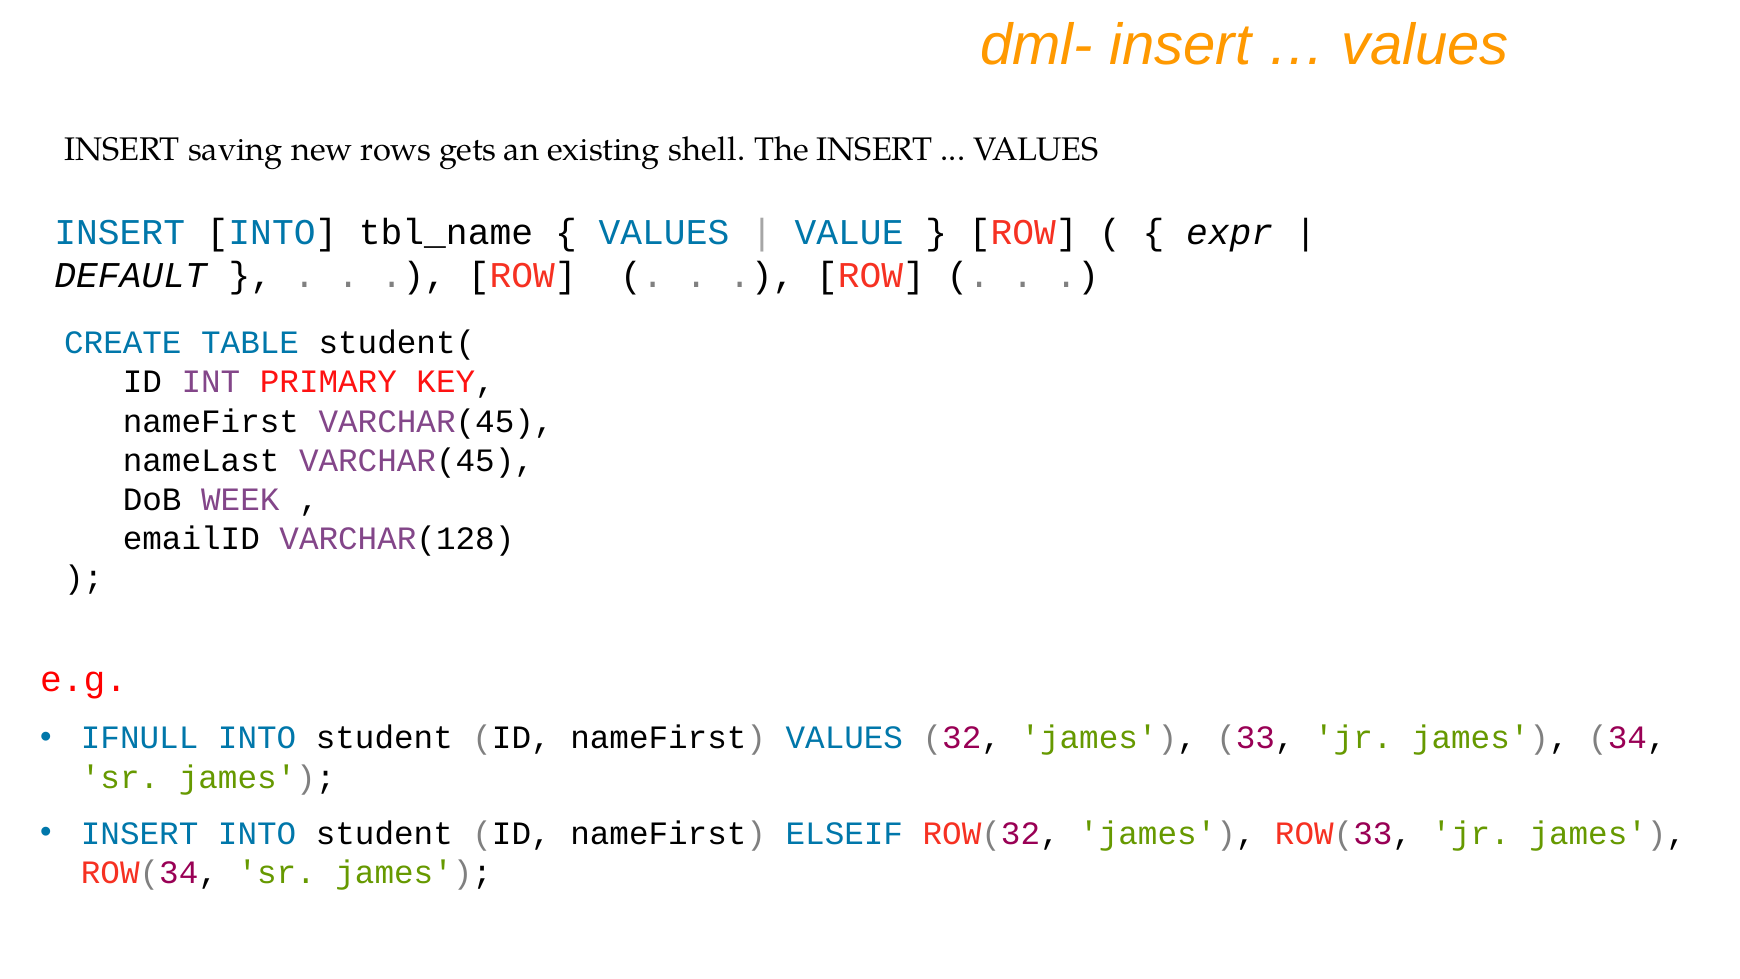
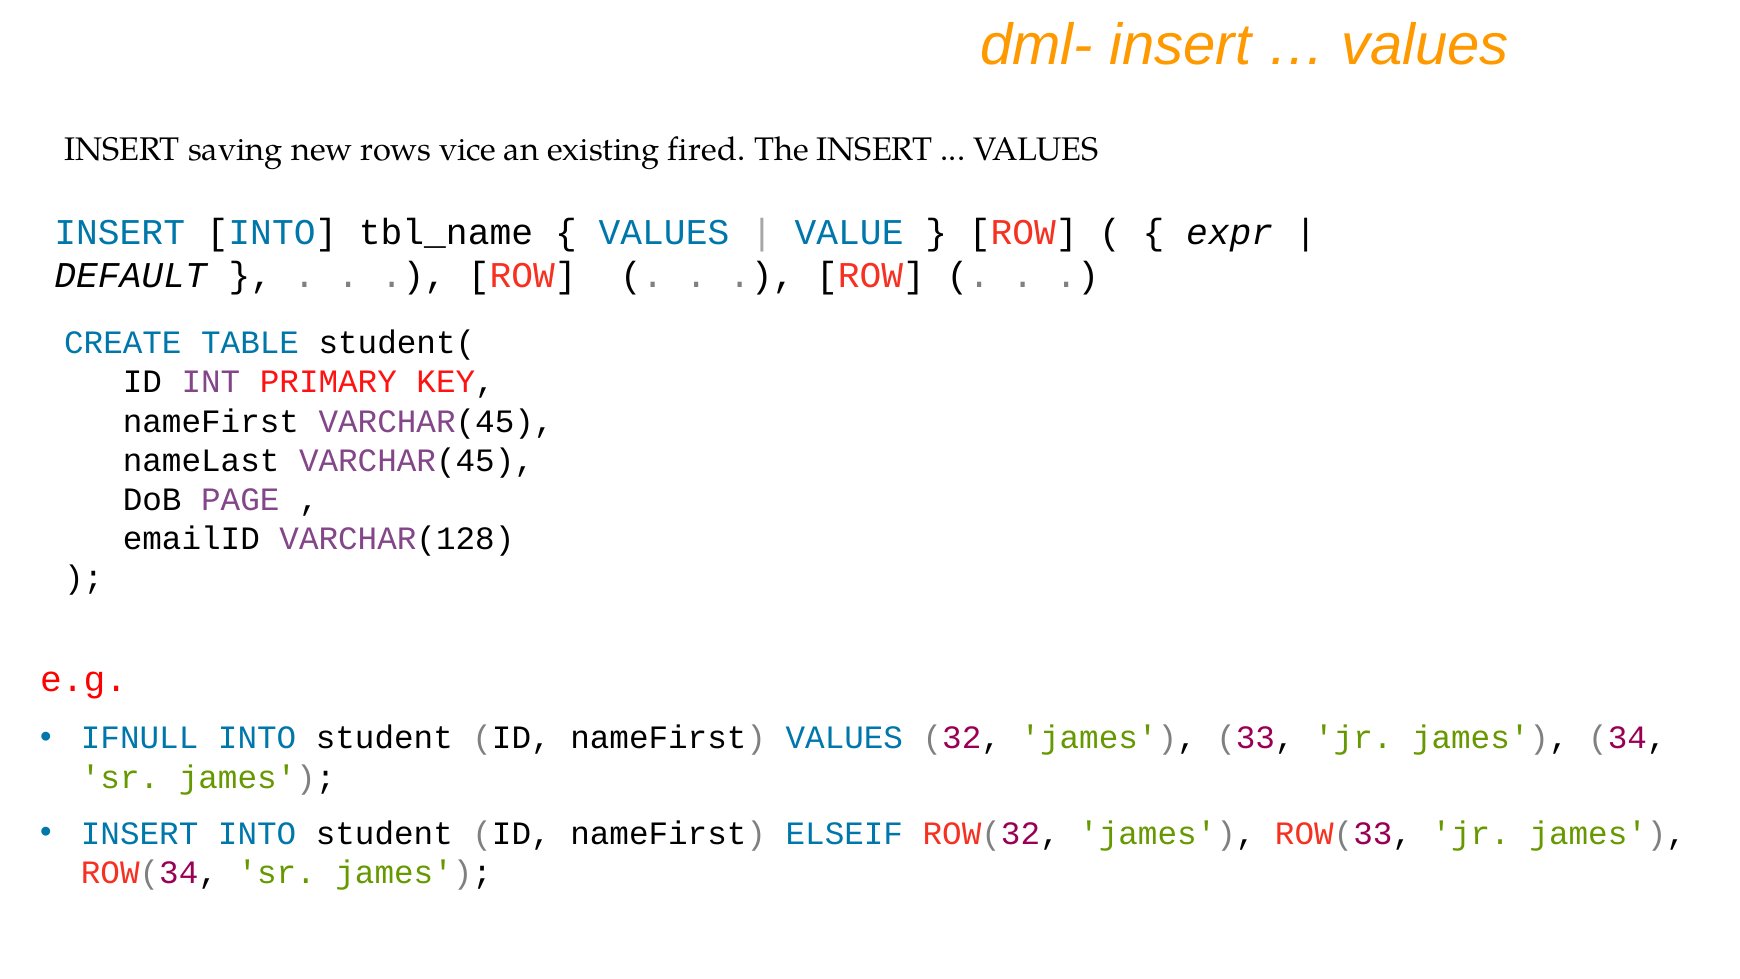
gets: gets -> vice (468, 150)
shell: shell -> fired (707, 150)
WEEK: WEEK -> PAGE (240, 500)
